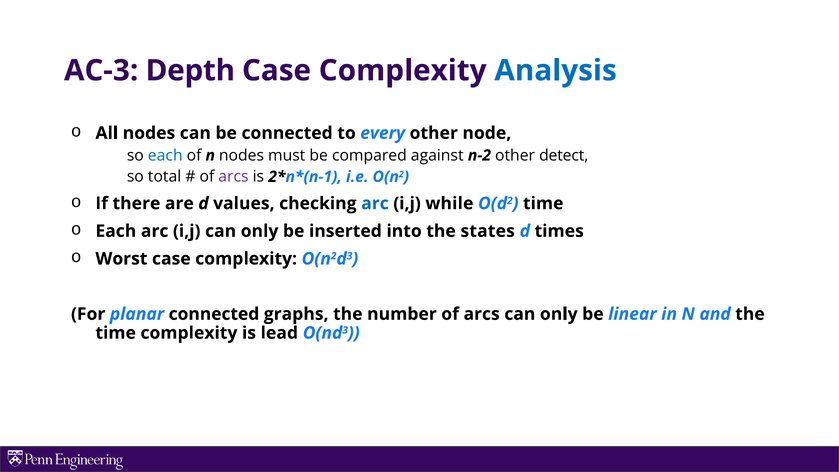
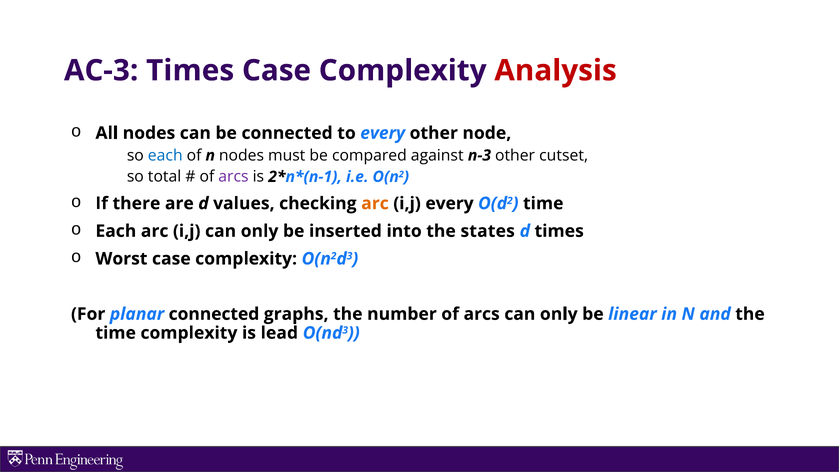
AC-3 Depth: Depth -> Times (190, 71)
Analysis colour: blue -> red (556, 71)
n-2: n-2 -> n-3 (479, 155)
detect: detect -> cutset (564, 155)
arc colour: blue -> orange (375, 203)
i,j while: while -> every (450, 203)
